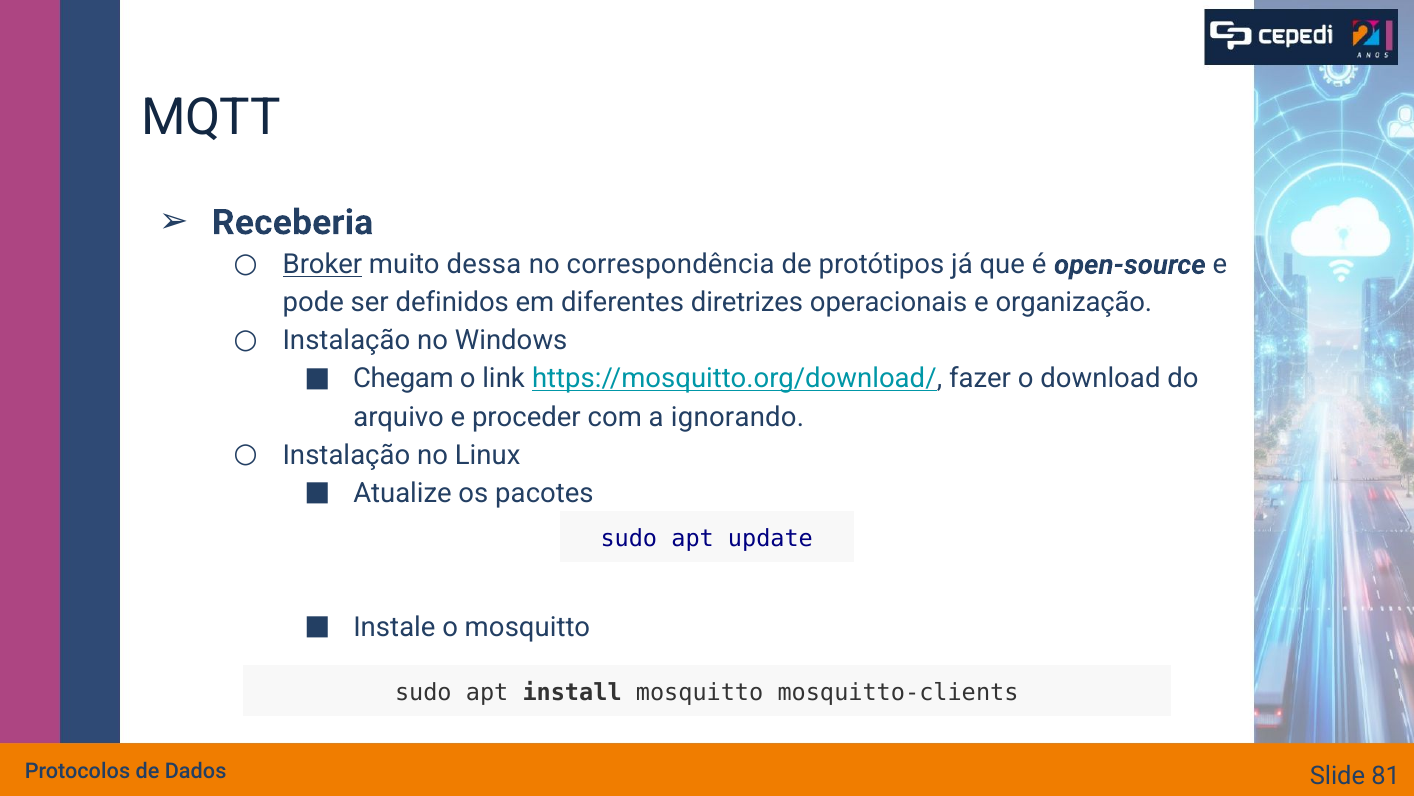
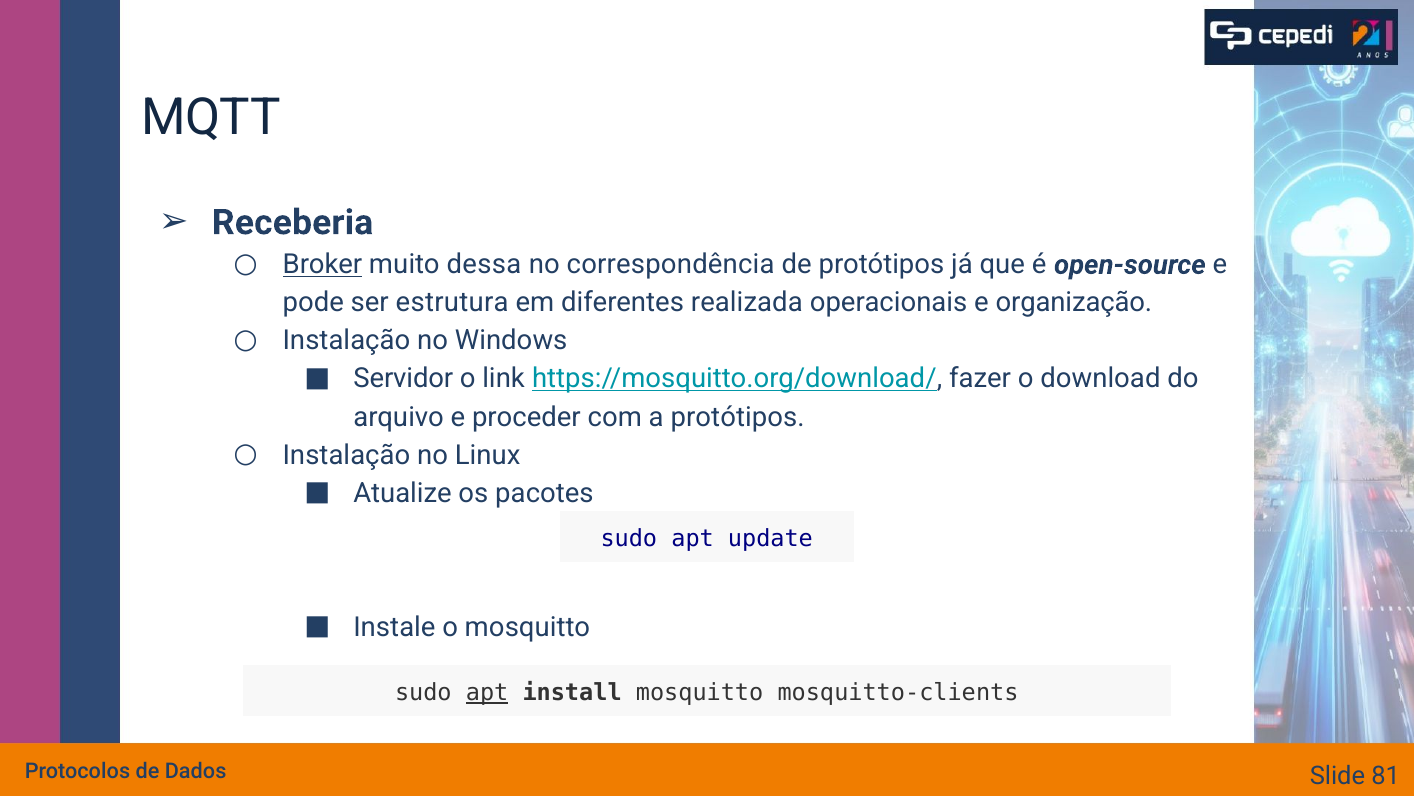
definidos: definidos -> estrutura (452, 303)
diretrizes: diretrizes -> realizada (747, 303)
Chegam: Chegam -> Servidor (403, 379)
a ignorando: ignorando -> protótipos (738, 417)
apt underline: none -> present (487, 692)
